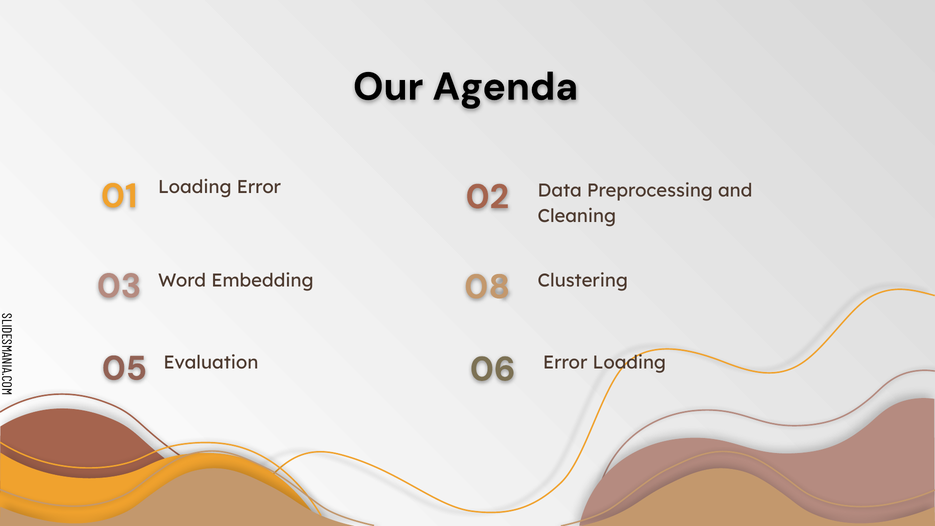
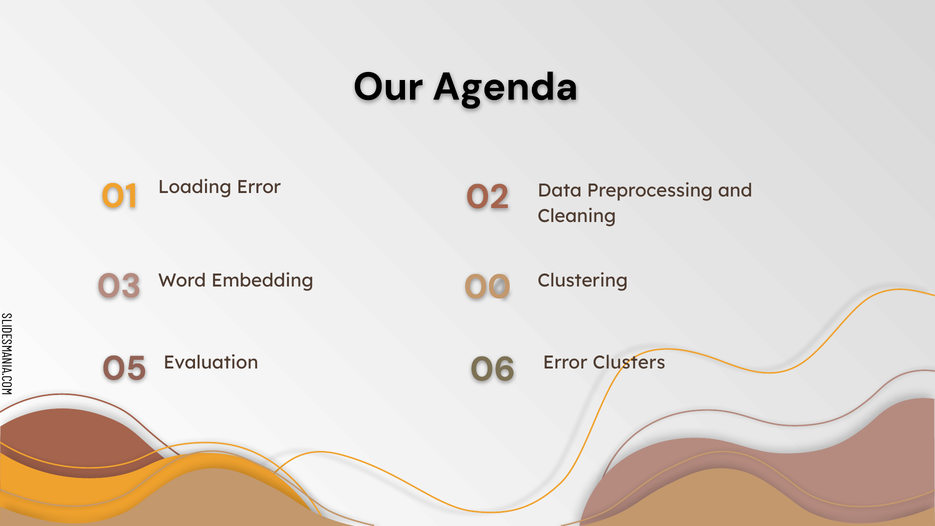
08: 08 -> 00 (487, 287)
Loading: Loading -> Clusters (629, 363)
